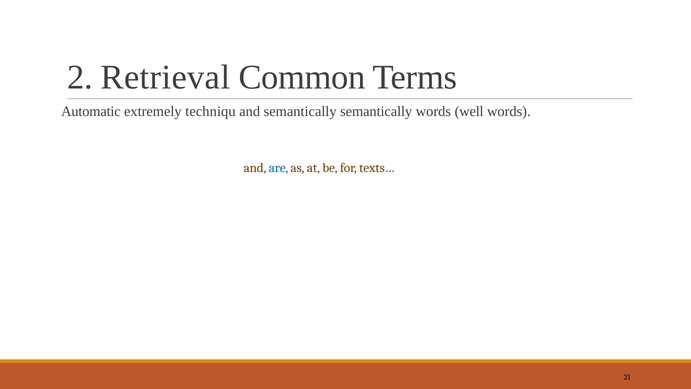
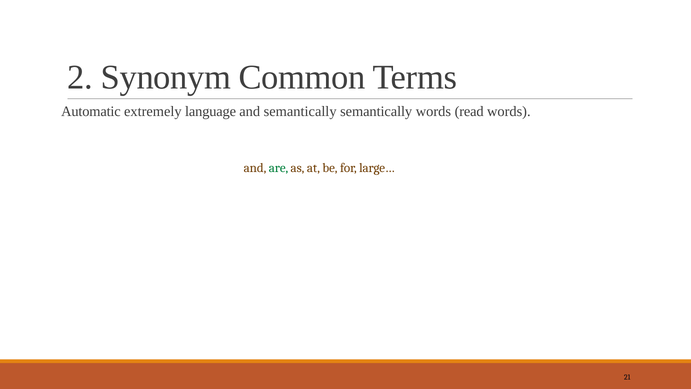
Retrieval: Retrieval -> Synonym (166, 77)
techniqu: techniqu -> language (211, 111)
well: well -> read (469, 111)
are colour: blue -> green (278, 168)
texts…: texts… -> large… (377, 168)
